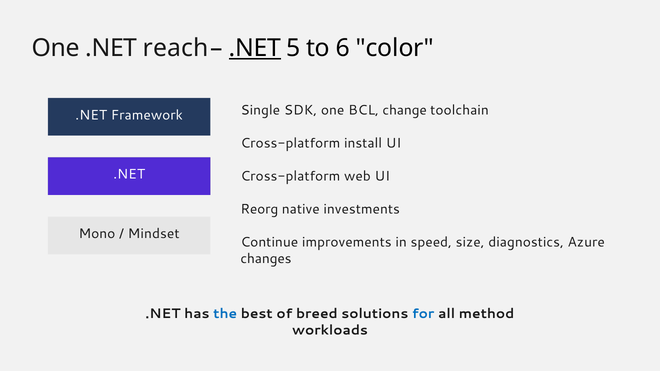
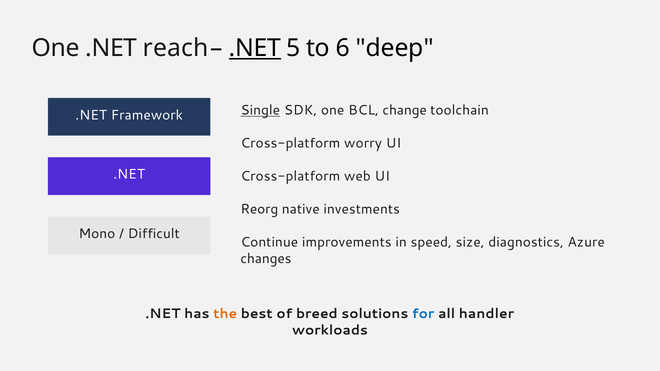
color: color -> deep (395, 48)
Single underline: none -> present (260, 110)
install: install -> worry (363, 143)
Mindset: Mindset -> Difficult (154, 234)
the colour: blue -> orange (225, 314)
method: method -> handler (486, 314)
